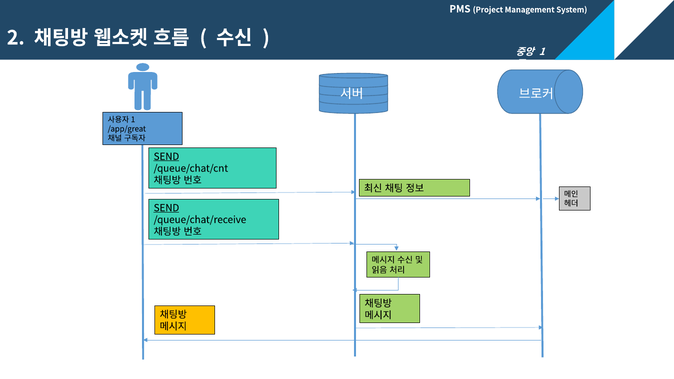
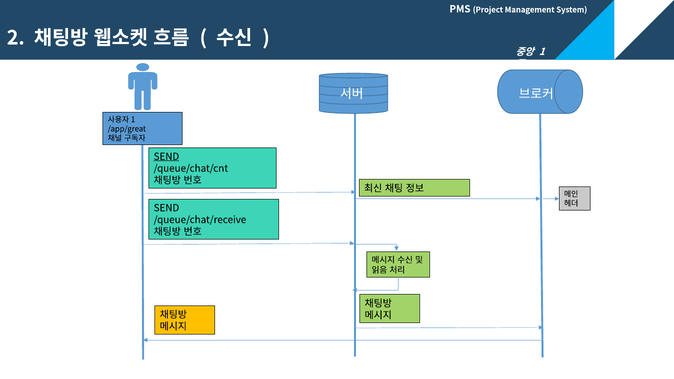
SEND underline: present -> none (166, 208)
